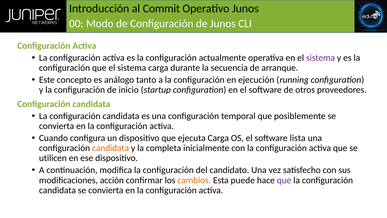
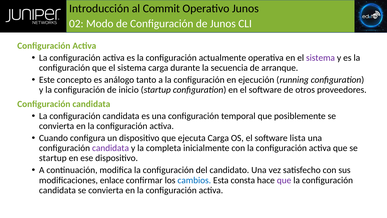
00: 00 -> 02 (76, 24)
candidata colour: orange -> purple (111, 148)
utilicen: utilicen -> startup (53, 158)
acción: acción -> enlace (112, 180)
cambios colour: orange -> blue (194, 180)
puede: puede -> consta (243, 180)
